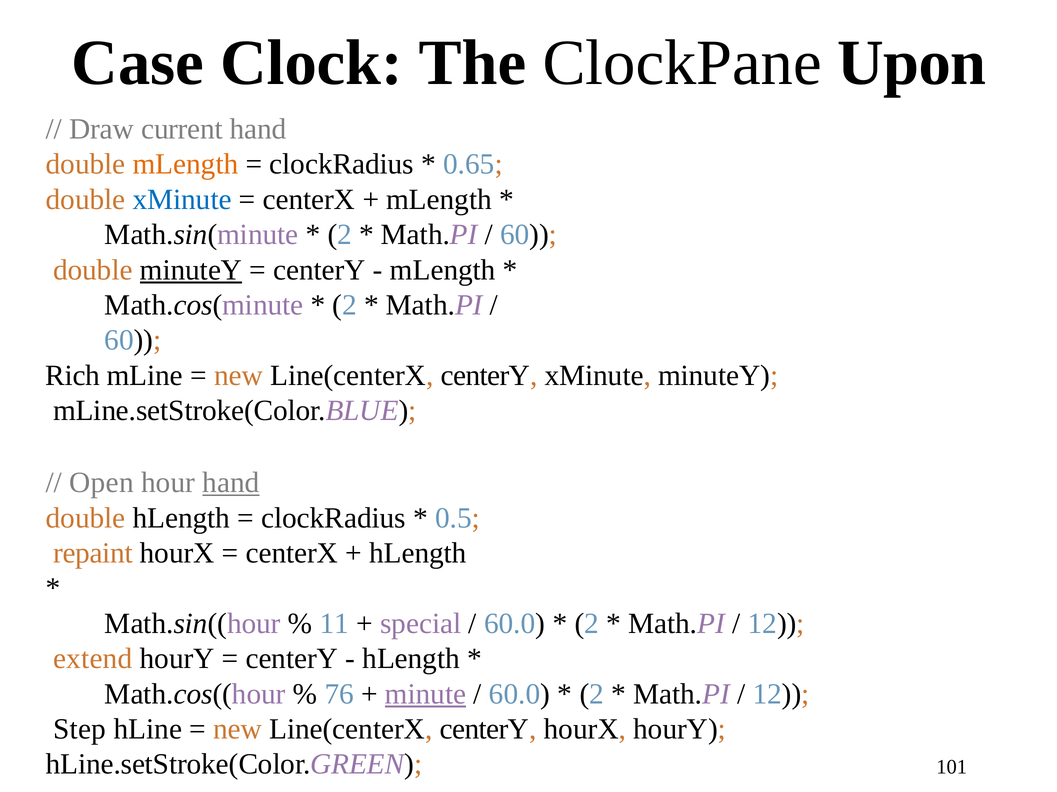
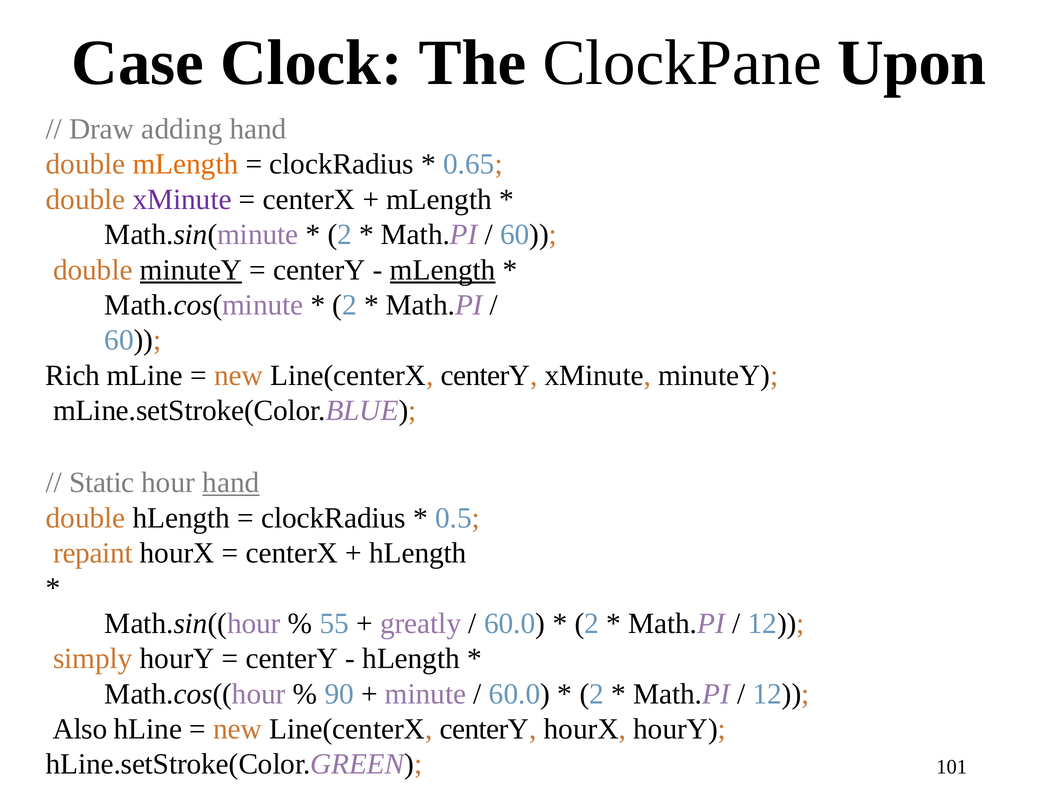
current: current -> adding (182, 129)
xMinute colour: blue -> purple (182, 200)
mLength underline: none -> present (443, 270)
Open: Open -> Static (102, 483)
11: 11 -> 55 (334, 624)
special: special -> greatly (421, 624)
extend: extend -> simply (93, 659)
76: 76 -> 90 (339, 695)
minute underline: present -> none (426, 695)
Step: Step -> Also (80, 730)
